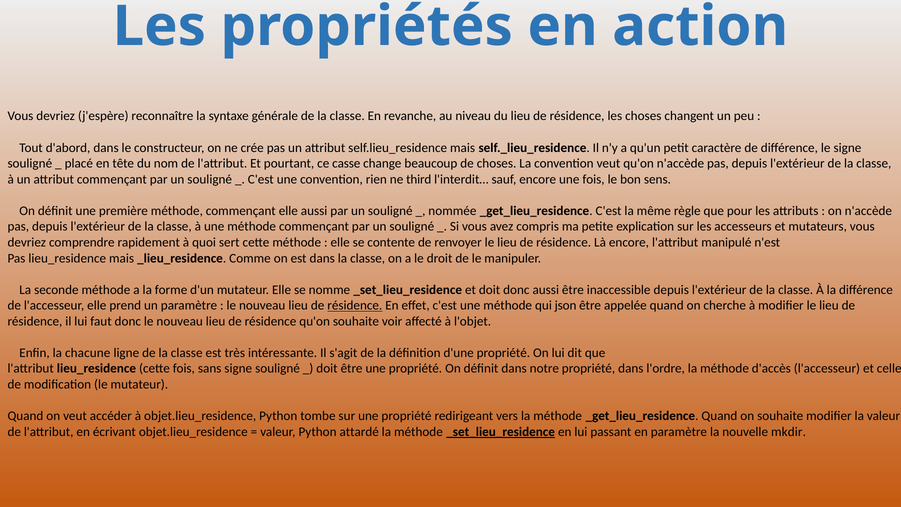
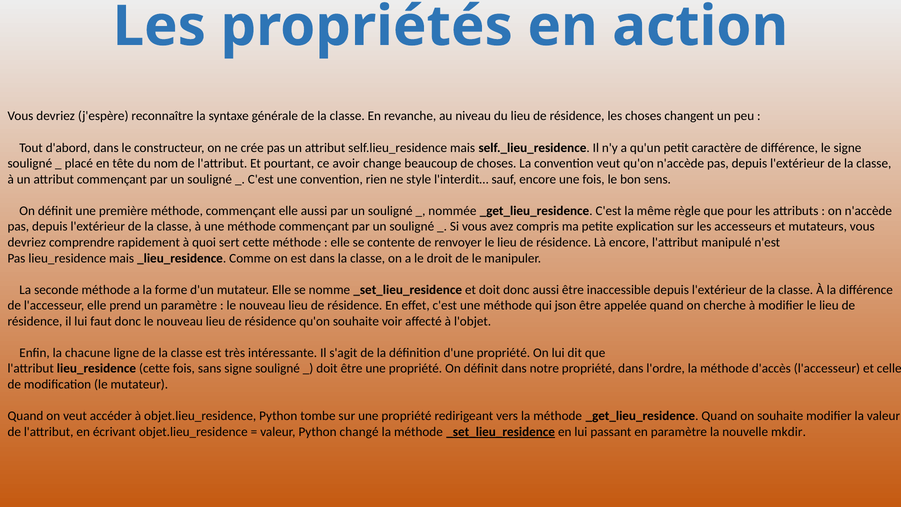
casse: casse -> avoir (346, 163)
third: third -> style (419, 179)
résidence underline: present -> none (355, 305)
attardé: attardé -> changé (359, 432)
